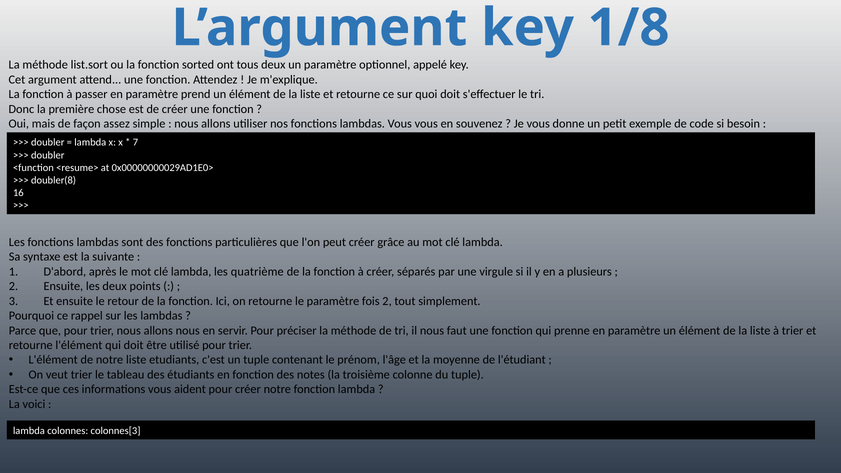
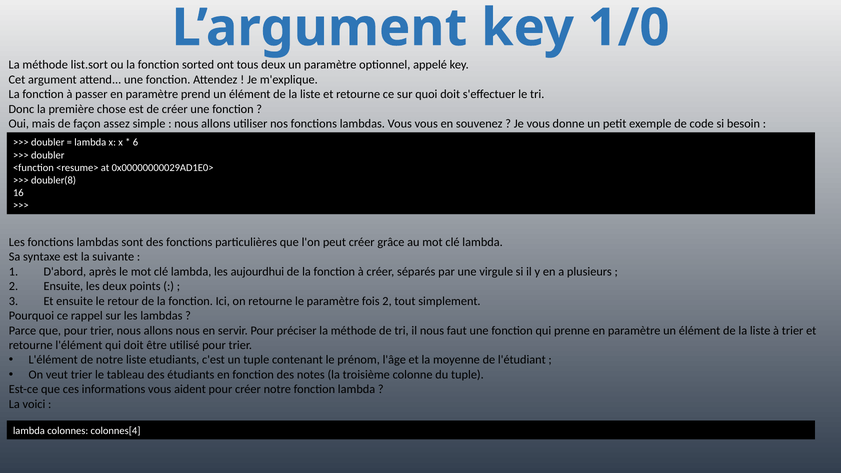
1/8: 1/8 -> 1/0 (629, 28)
7: 7 -> 6 (135, 142)
quatrième: quatrième -> aujourdhui (257, 272)
colonnes[3: colonnes[3 -> colonnes[4 (116, 431)
